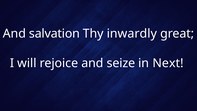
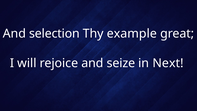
salvation: salvation -> selection (54, 33)
inwardly: inwardly -> example (132, 33)
